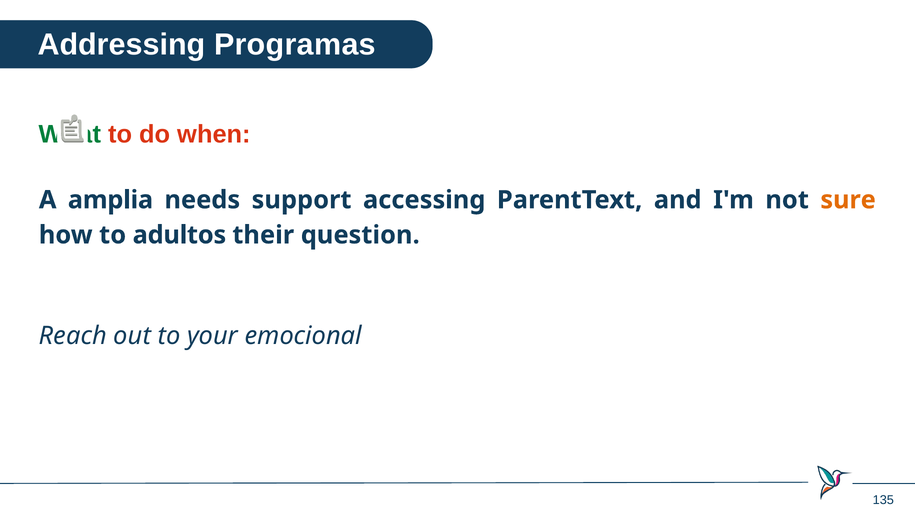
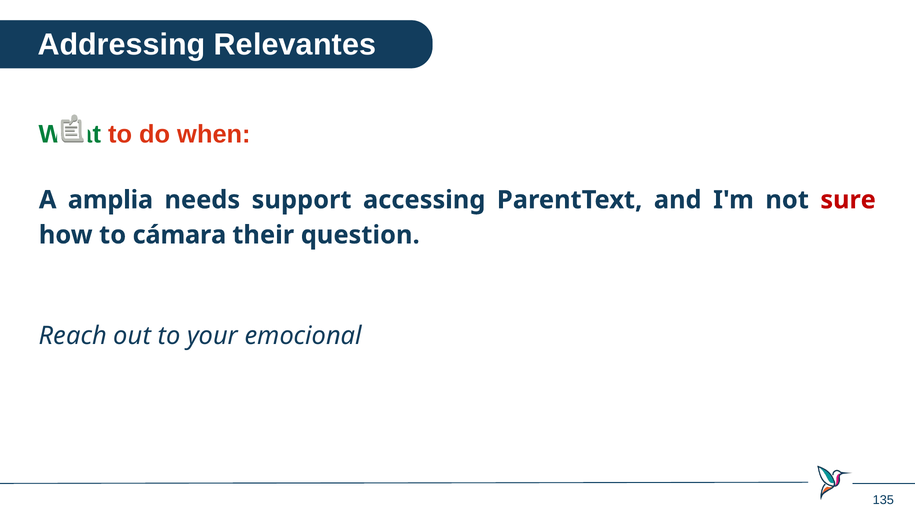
Programas: Programas -> Relevantes (295, 45)
sure colour: orange -> red (848, 200)
adultos: adultos -> cámara (179, 235)
